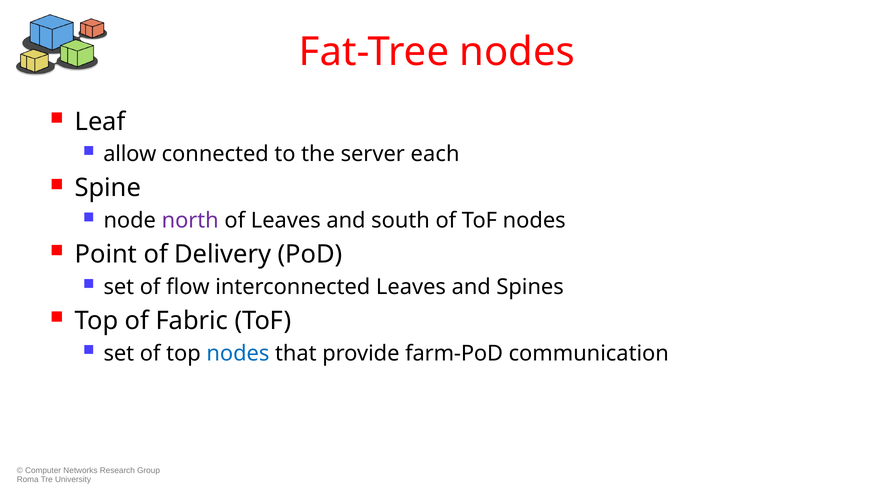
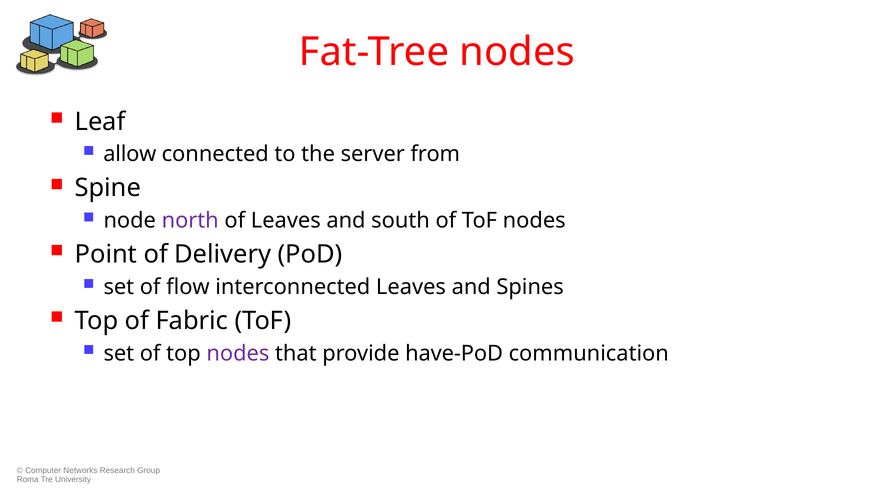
each: each -> from (435, 154)
nodes colour: blue -> purple (238, 353)
farm-PoD: farm-PoD -> have-PoD (454, 353)
